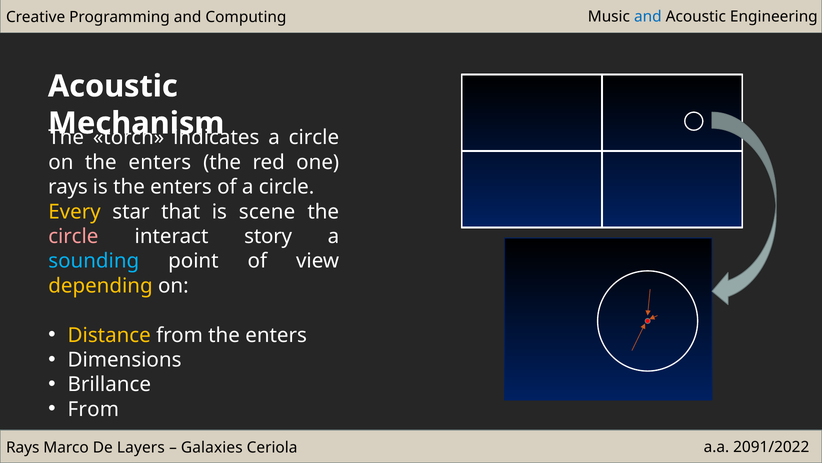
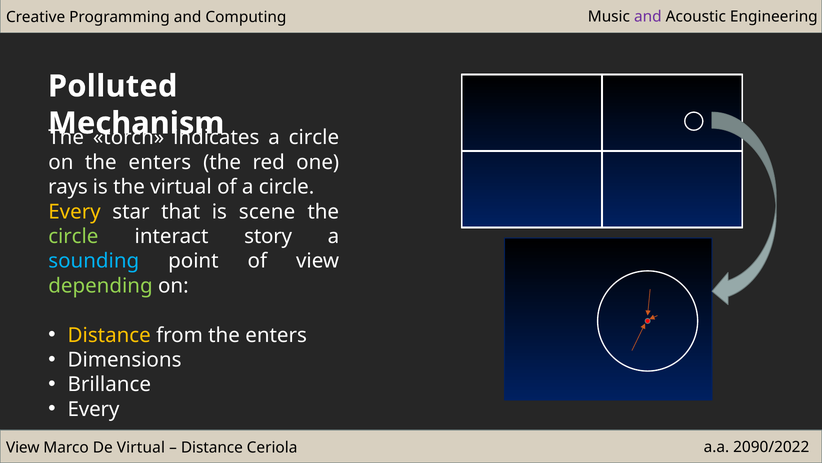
and colour: blue -> purple (648, 17)
Acoustic: Acoustic -> Polluted (113, 86)
is the enters: enters -> virtual (181, 187)
circle colour: pink -> light green (73, 236)
depending colour: yellow -> light green (101, 285)
From: From -> Every (93, 409)
2091/2022: 2091/2022 -> 2090/2022 (771, 447)
Rays: Rays -> View (23, 447)
De Layers: Layers -> Virtual (141, 447)
Galaxies: Galaxies -> Distance (212, 447)
